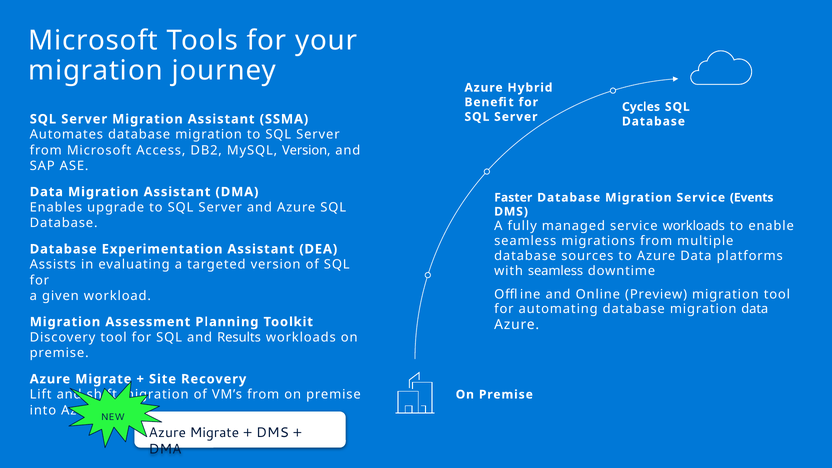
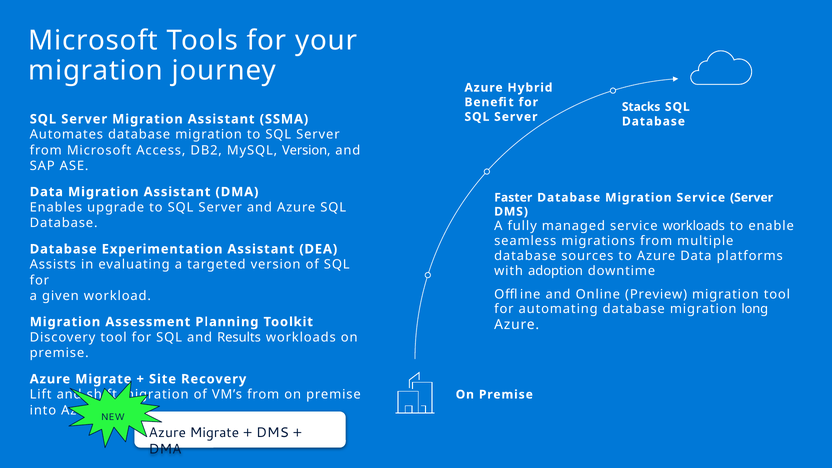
Cycles: Cycles -> Stacks (641, 107)
Service Events: Events -> Server (752, 198)
with seamless: seamless -> adoption (555, 271)
migration data: data -> long (755, 309)
